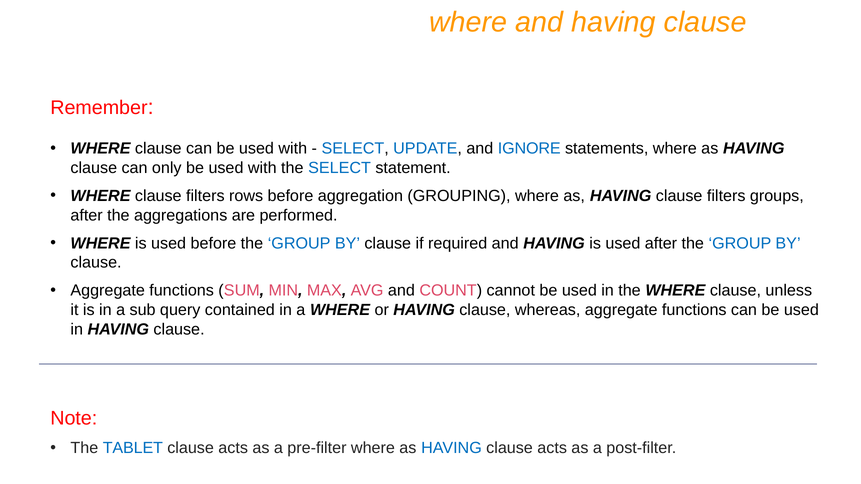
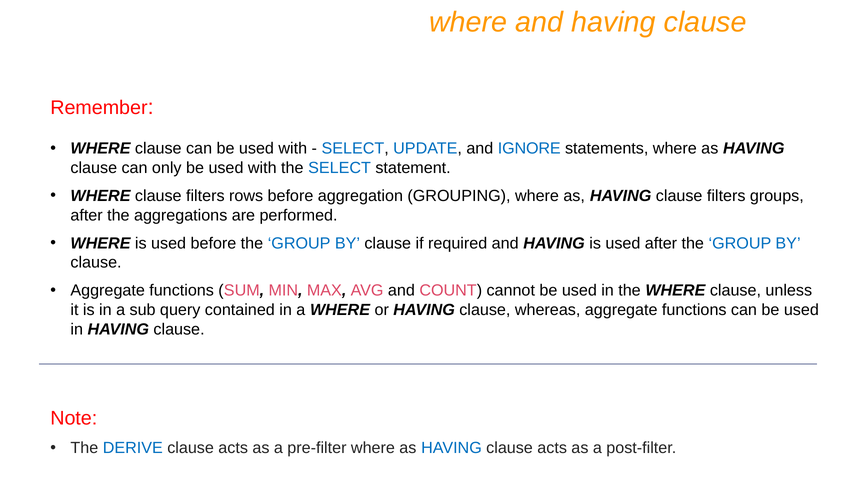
TABLET: TABLET -> DERIVE (133, 448)
